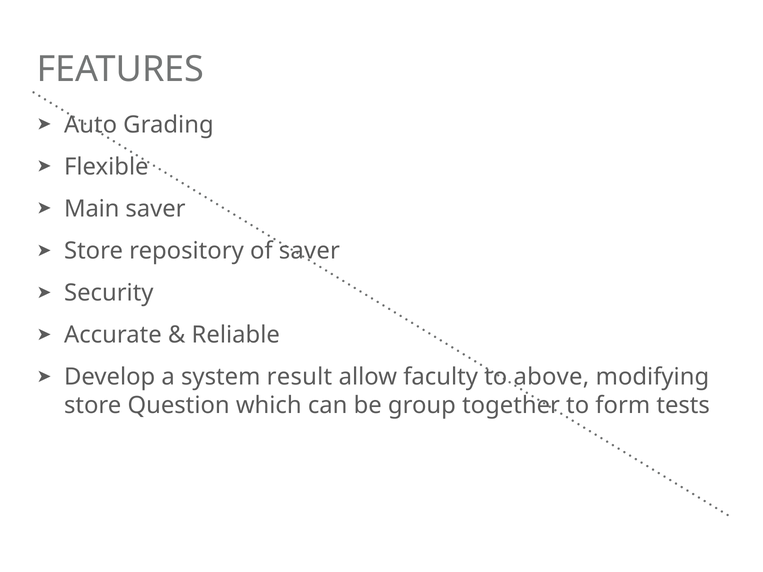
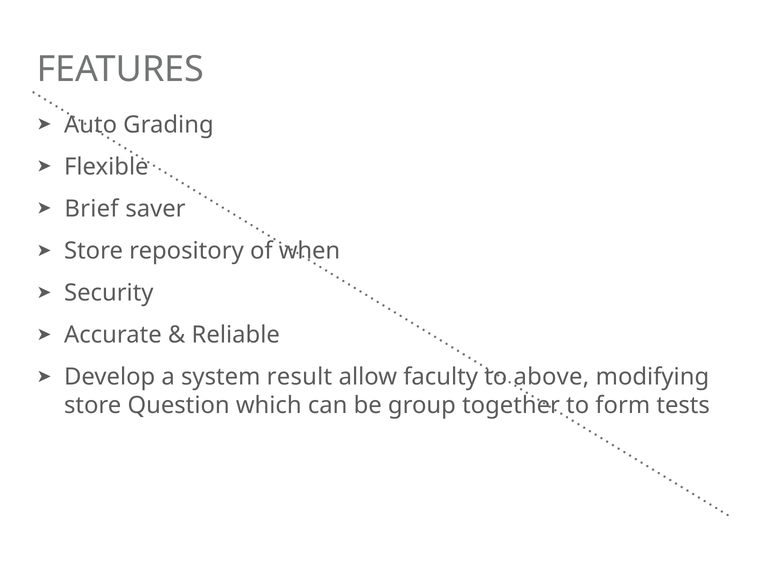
Main: Main -> Brief (92, 209)
of saver: saver -> when (310, 251)
